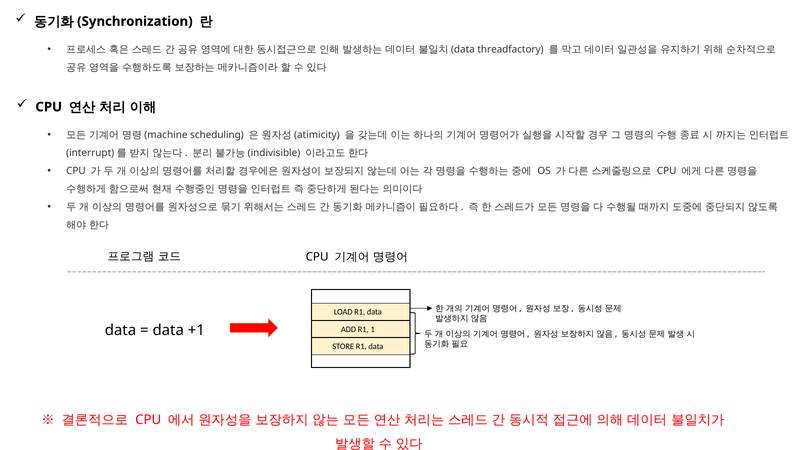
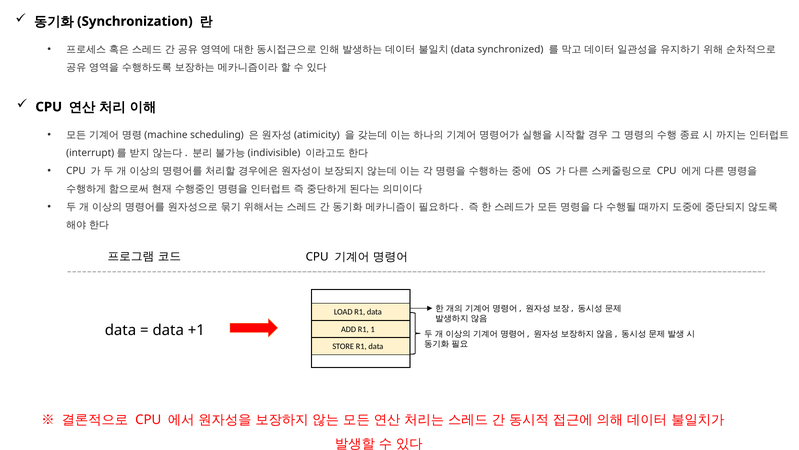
threadfactory: threadfactory -> synchronized (510, 50)
